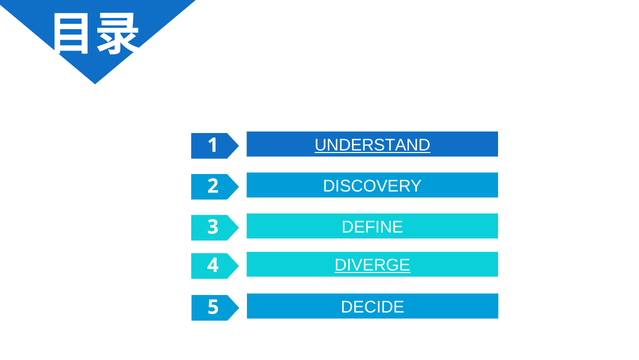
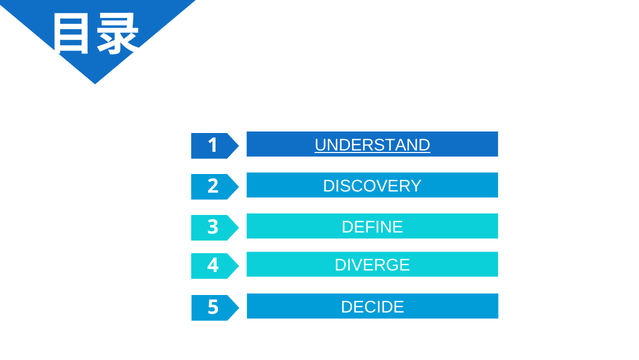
DIVERGE underline: present -> none (372, 265)
